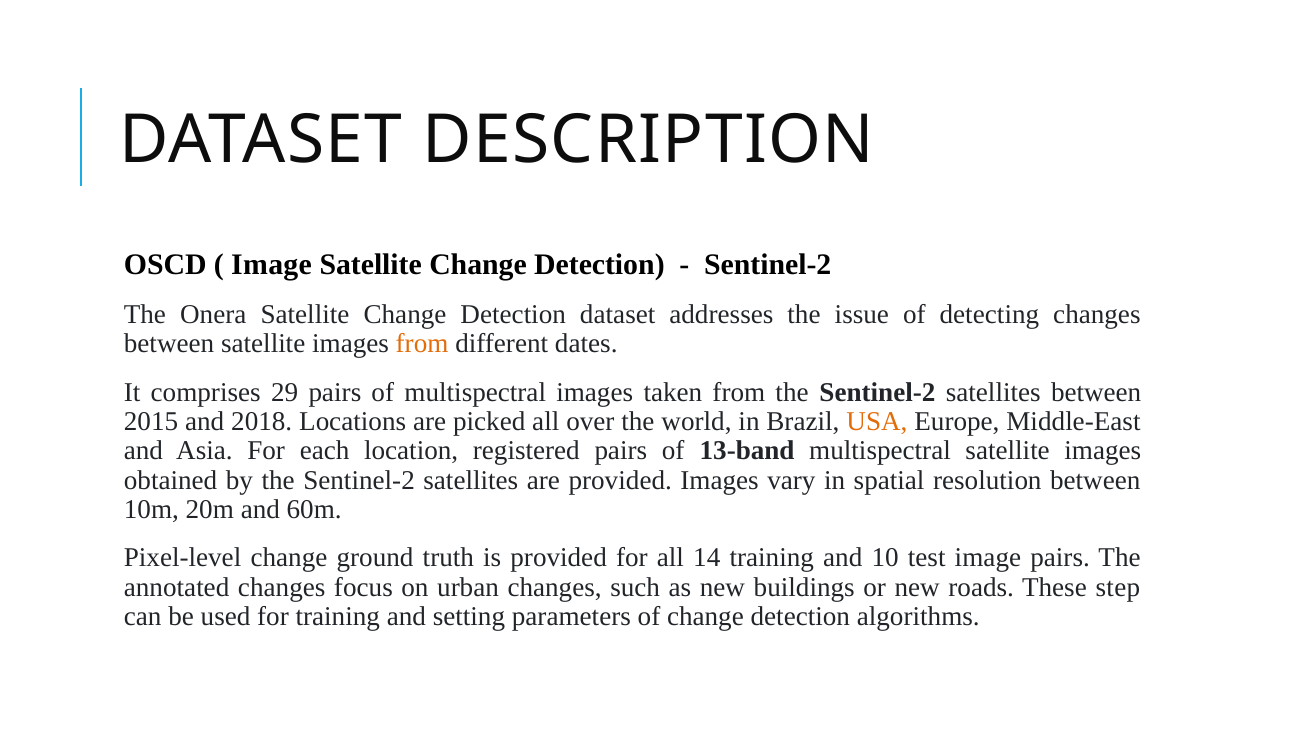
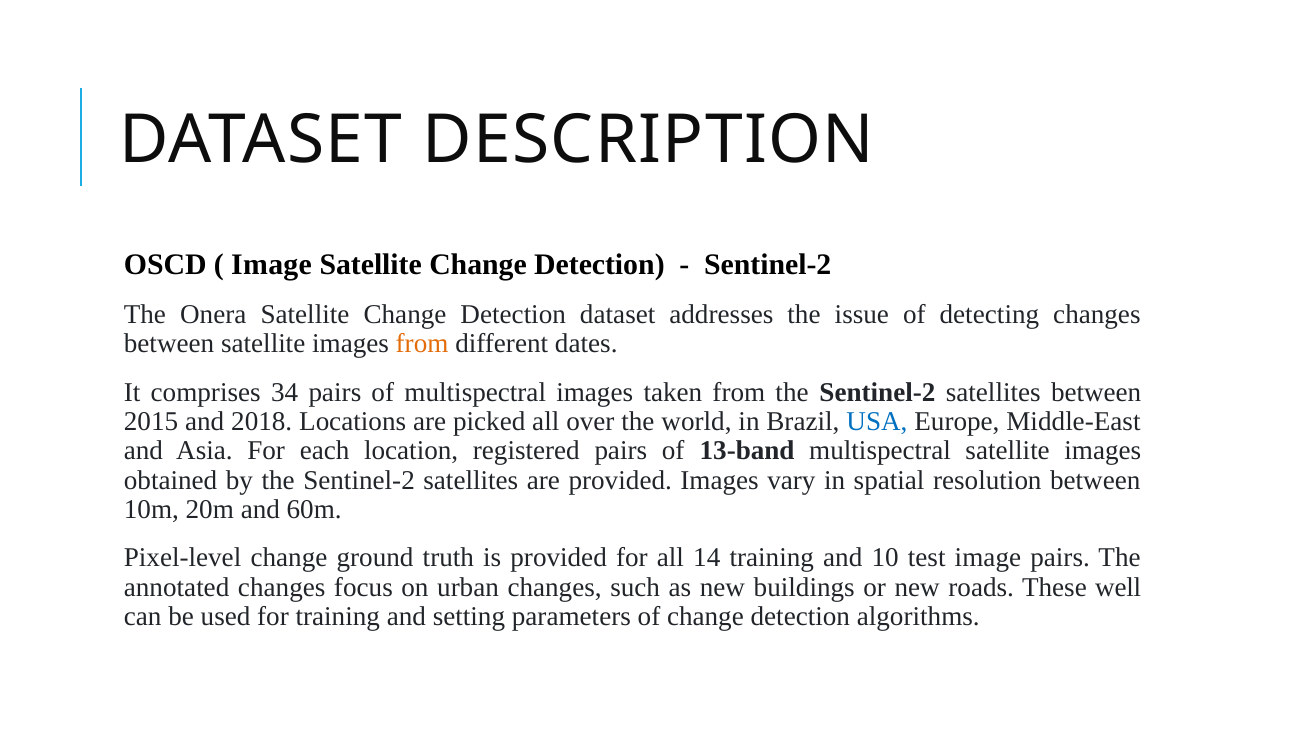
29: 29 -> 34 (285, 392)
USA colour: orange -> blue (877, 421)
step: step -> well (1118, 587)
